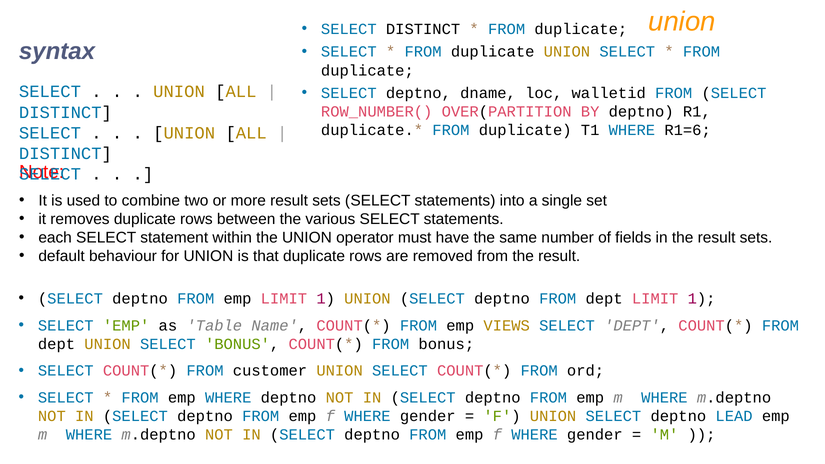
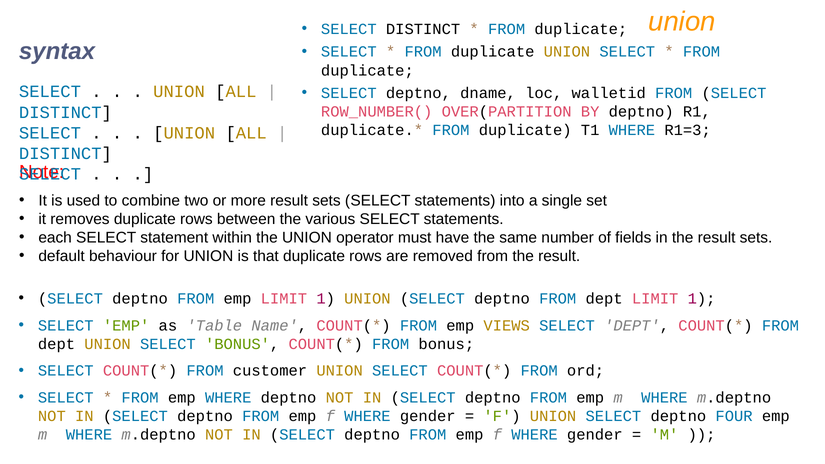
R1=6: R1=6 -> R1=3 (688, 130)
LEAD: LEAD -> FOUR (734, 416)
